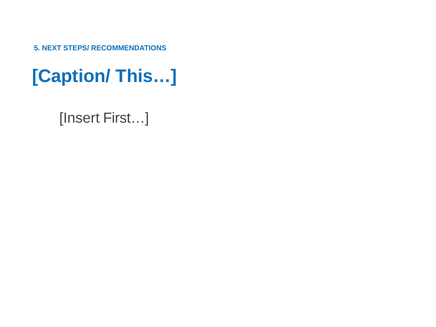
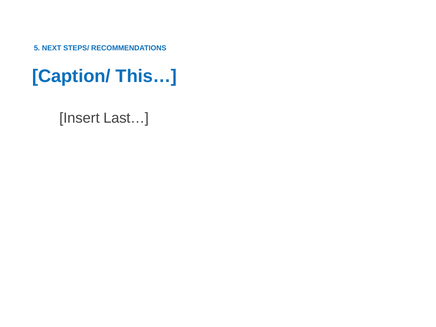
First…: First… -> Last… (126, 118)
